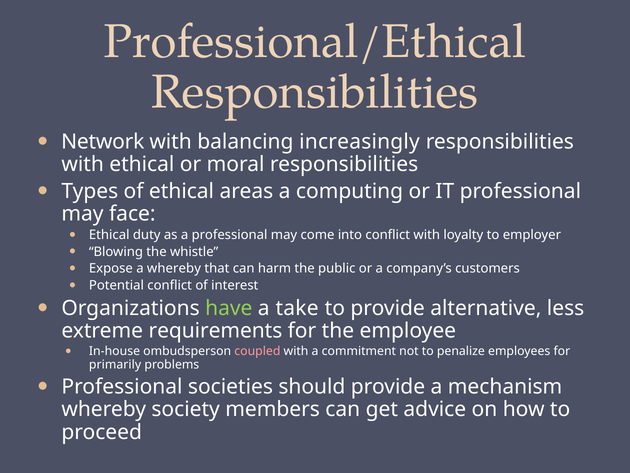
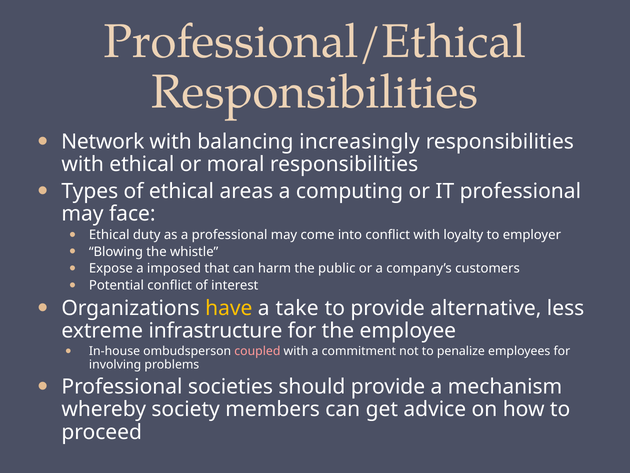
a whereby: whereby -> imposed (174, 268)
have colour: light green -> yellow (229, 308)
requirements: requirements -> infrastructure (216, 330)
primarily: primarily -> involving (115, 364)
